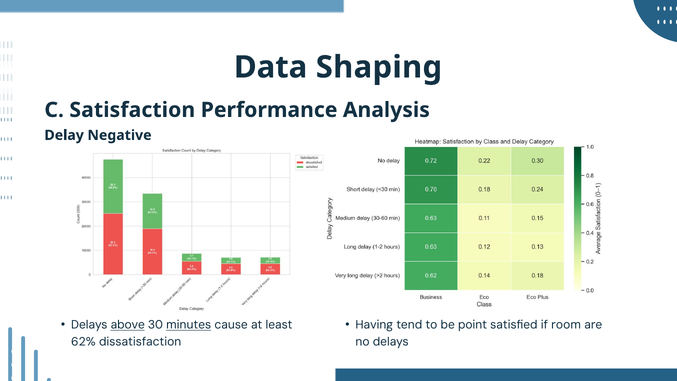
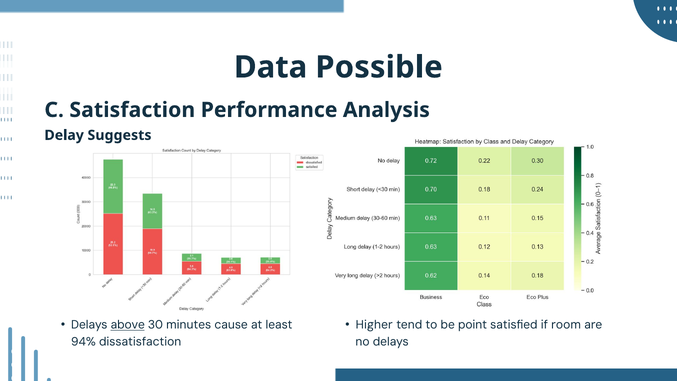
Shaping: Shaping -> Possible (379, 67)
Negative: Negative -> Suggests (119, 135)
minutes underline: present -> none (189, 325)
Having: Having -> Higher (374, 325)
62%: 62% -> 94% (83, 342)
